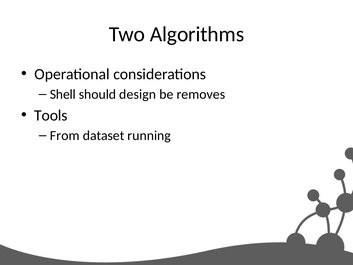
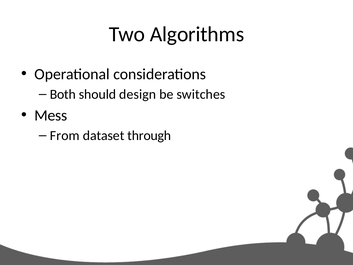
Shell: Shell -> Both (63, 94)
removes: removes -> switches (201, 94)
Tools: Tools -> Mess (51, 115)
running: running -> through (149, 136)
